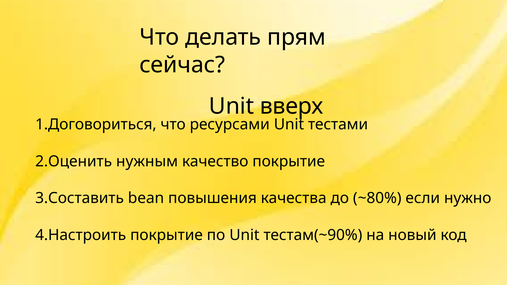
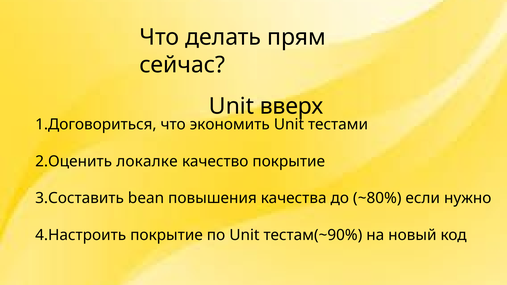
ресурсами: ресурсами -> экономить (230, 125)
нужным: нужным -> локалке (147, 161)
